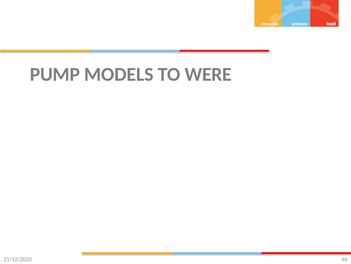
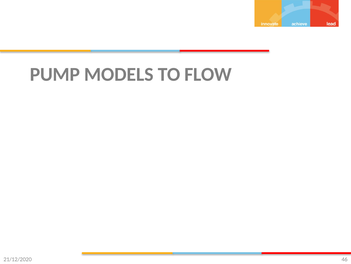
WERE: WERE -> FLOW (208, 74)
